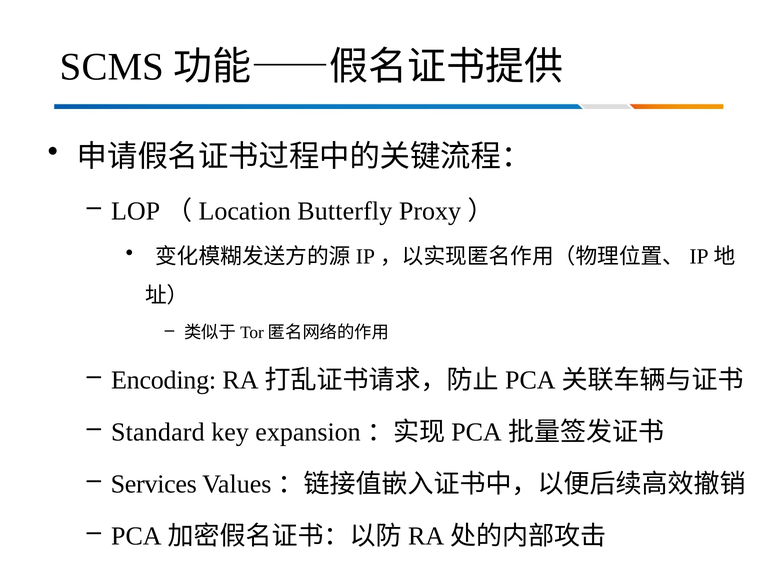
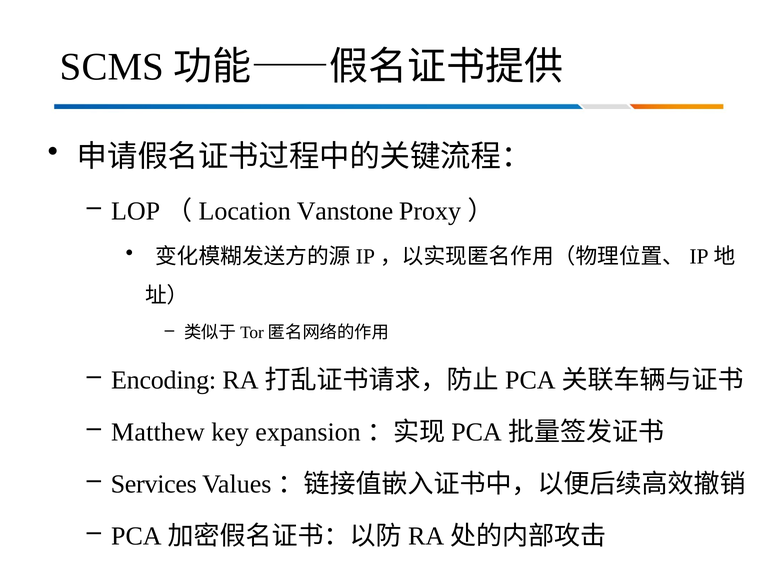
Butterfly: Butterfly -> Vanstone (345, 211)
Standard: Standard -> Matthew (158, 432)
